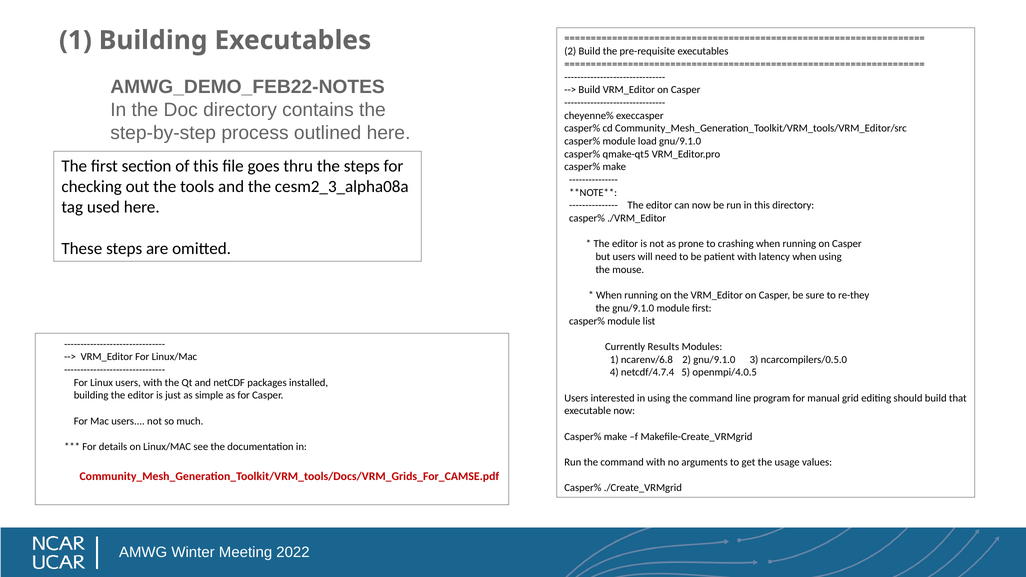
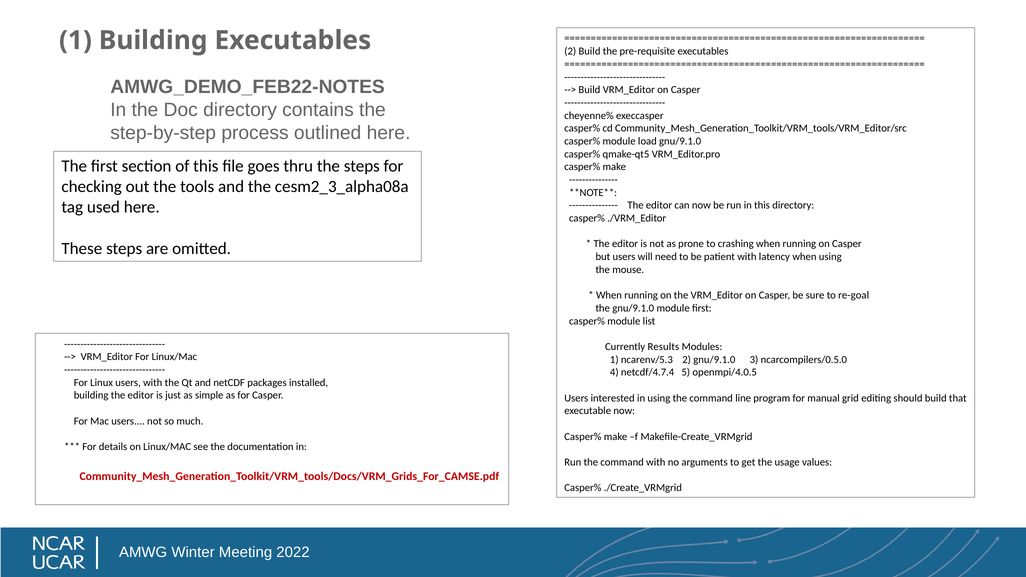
re-they: re-they -> re-goal (854, 295)
ncarenv/6.8: ncarenv/6.8 -> ncarenv/5.3 (647, 360)
